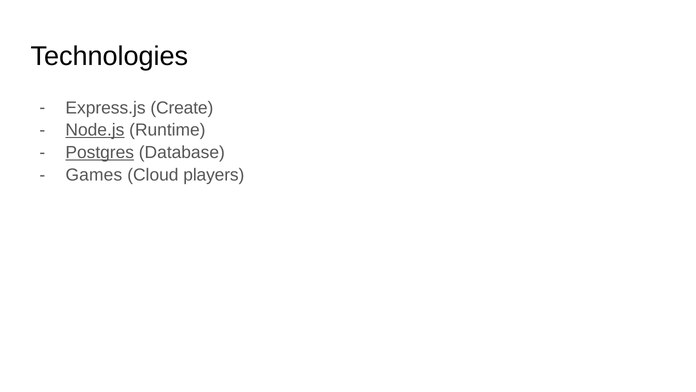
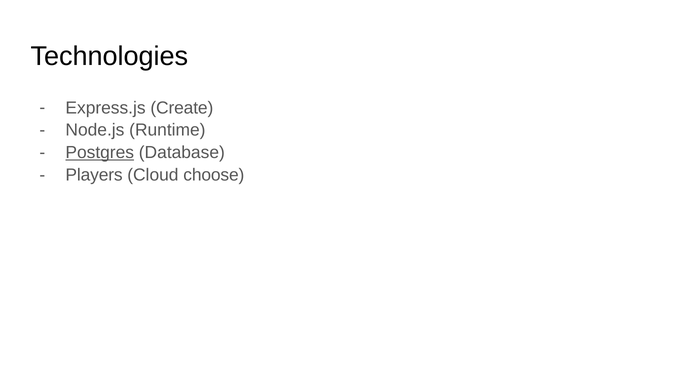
Node.js underline: present -> none (95, 130)
Games: Games -> Players (94, 175)
players: players -> choose (214, 175)
